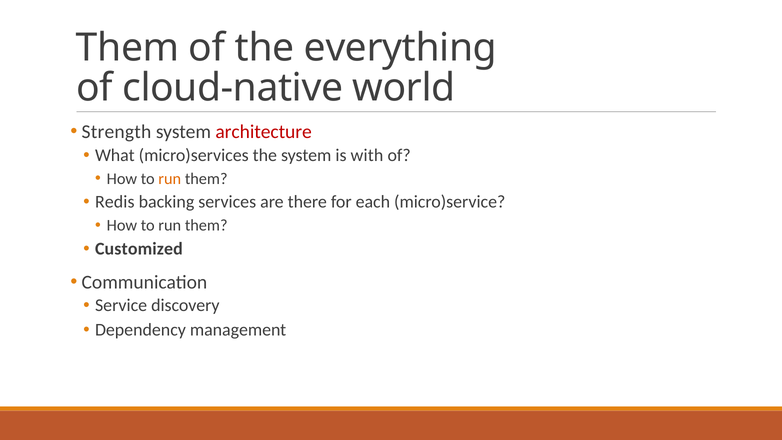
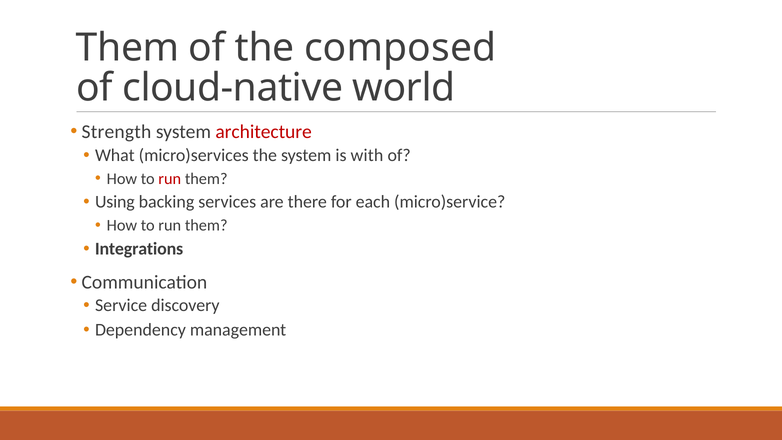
everything: everything -> composed (400, 48)
run colour: orange -> red (170, 179)
Redis: Redis -> Using (115, 202)
Customized: Customized -> Integrations (139, 249)
